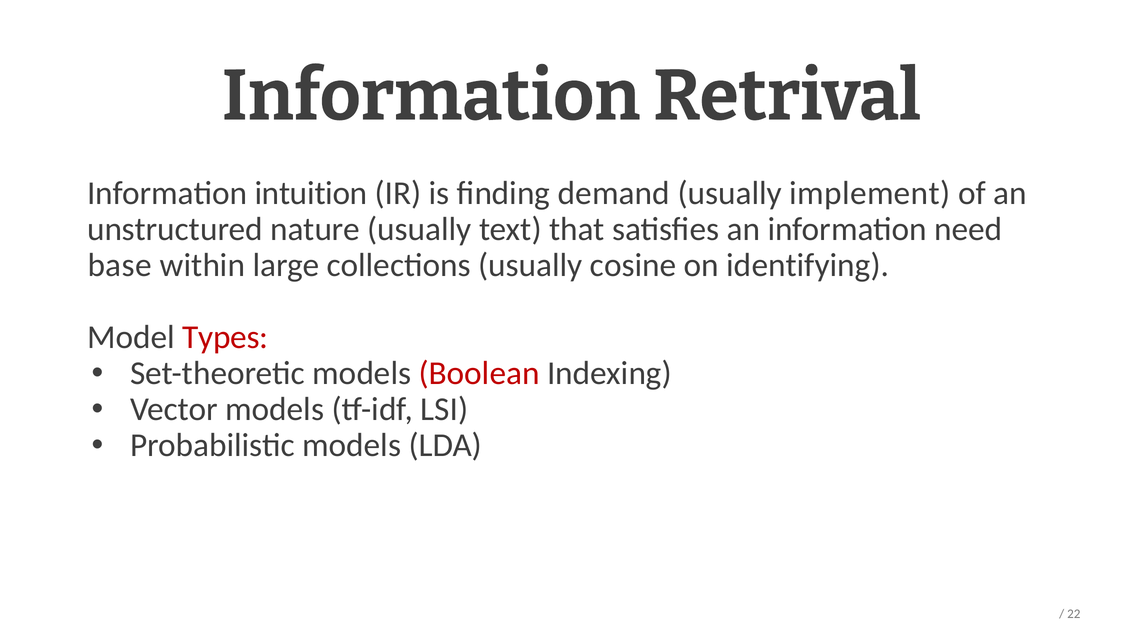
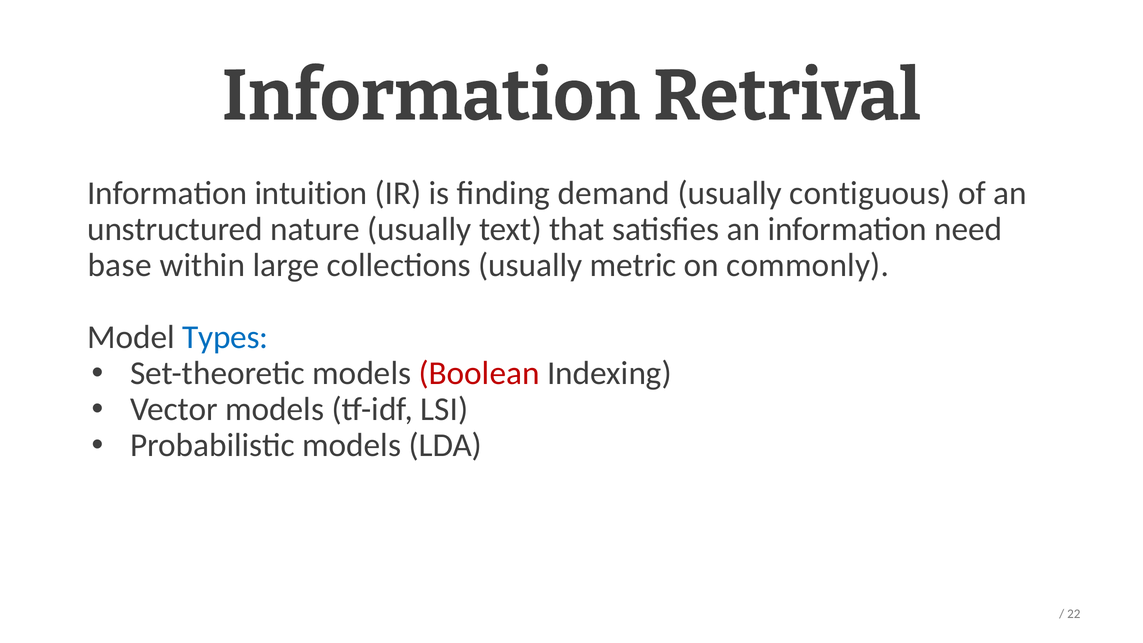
implement: implement -> contiguous (870, 193)
cosine: cosine -> metric (633, 265)
identifying: identifying -> commonly (808, 265)
Types colour: red -> blue (225, 337)
